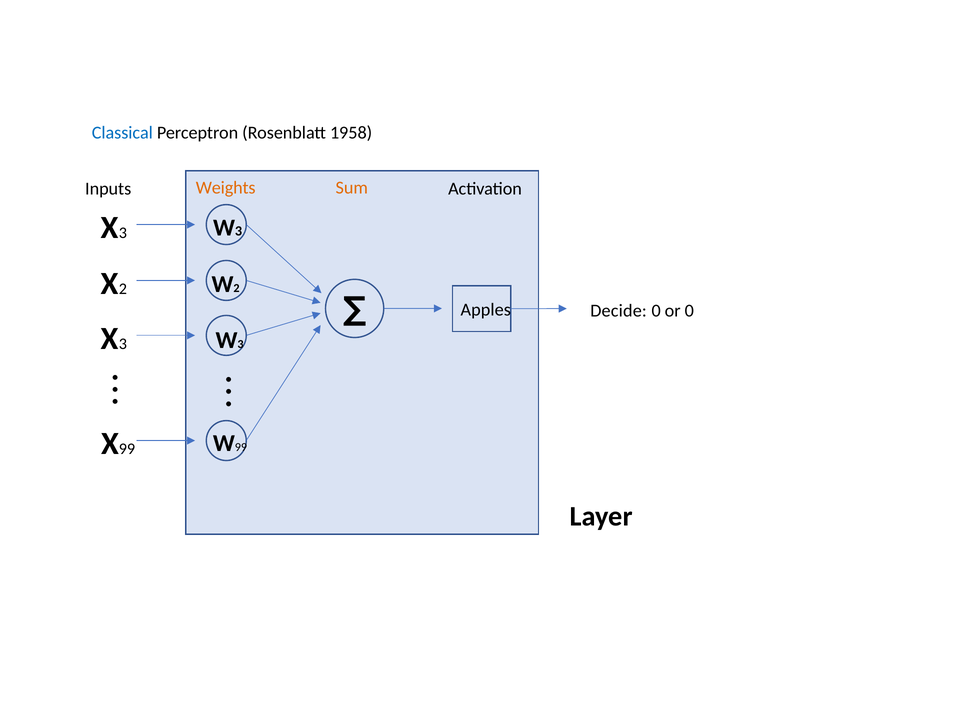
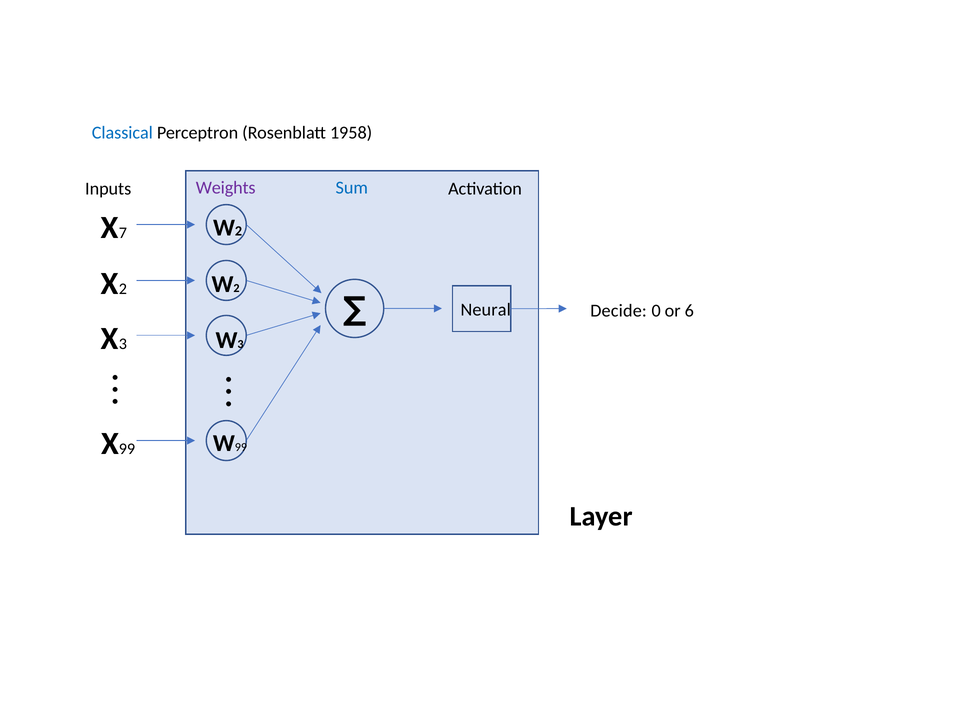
Weights colour: orange -> purple (226, 188)
Sum colour: orange -> blue (352, 188)
3: 3 -> 7 (123, 233)
3: 3 -> 2 (239, 231)
Apples: Apples -> Neural (486, 310)
or 0: 0 -> 6 (689, 311)
